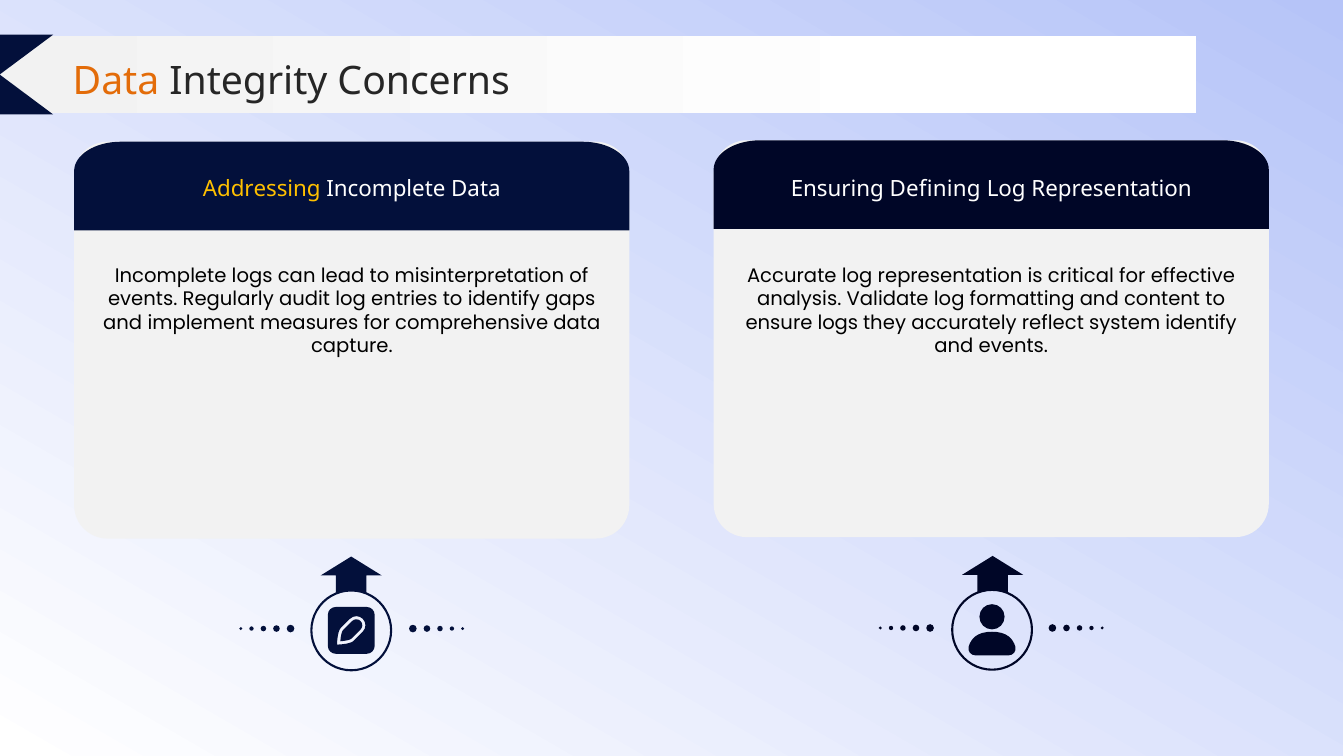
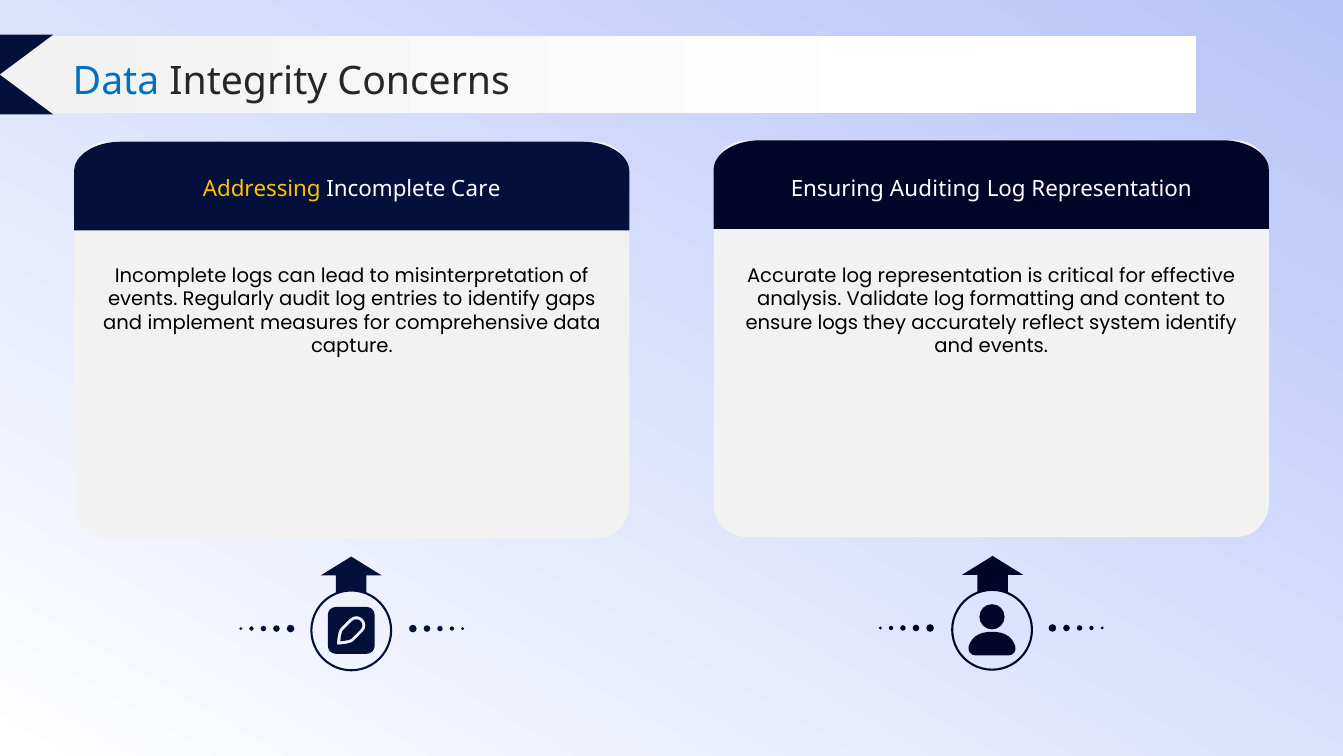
Data colour: orange -> blue (116, 82)
Incomplete Data: Data -> Care (476, 189)
Defining: Defining -> Auditing (935, 189)
